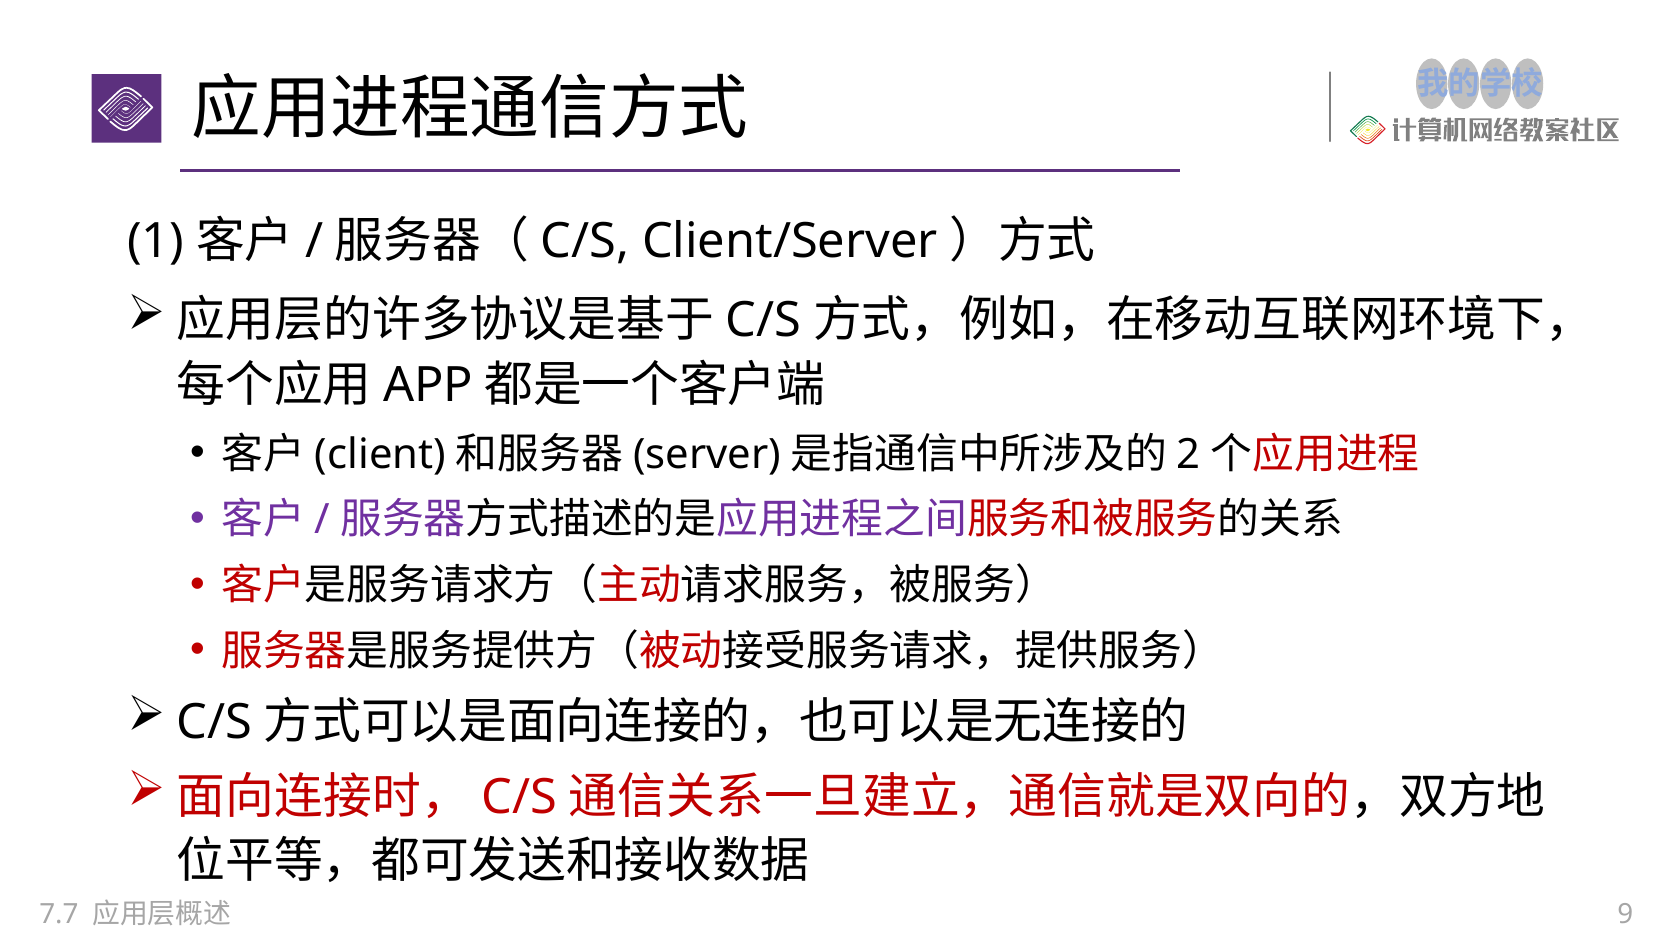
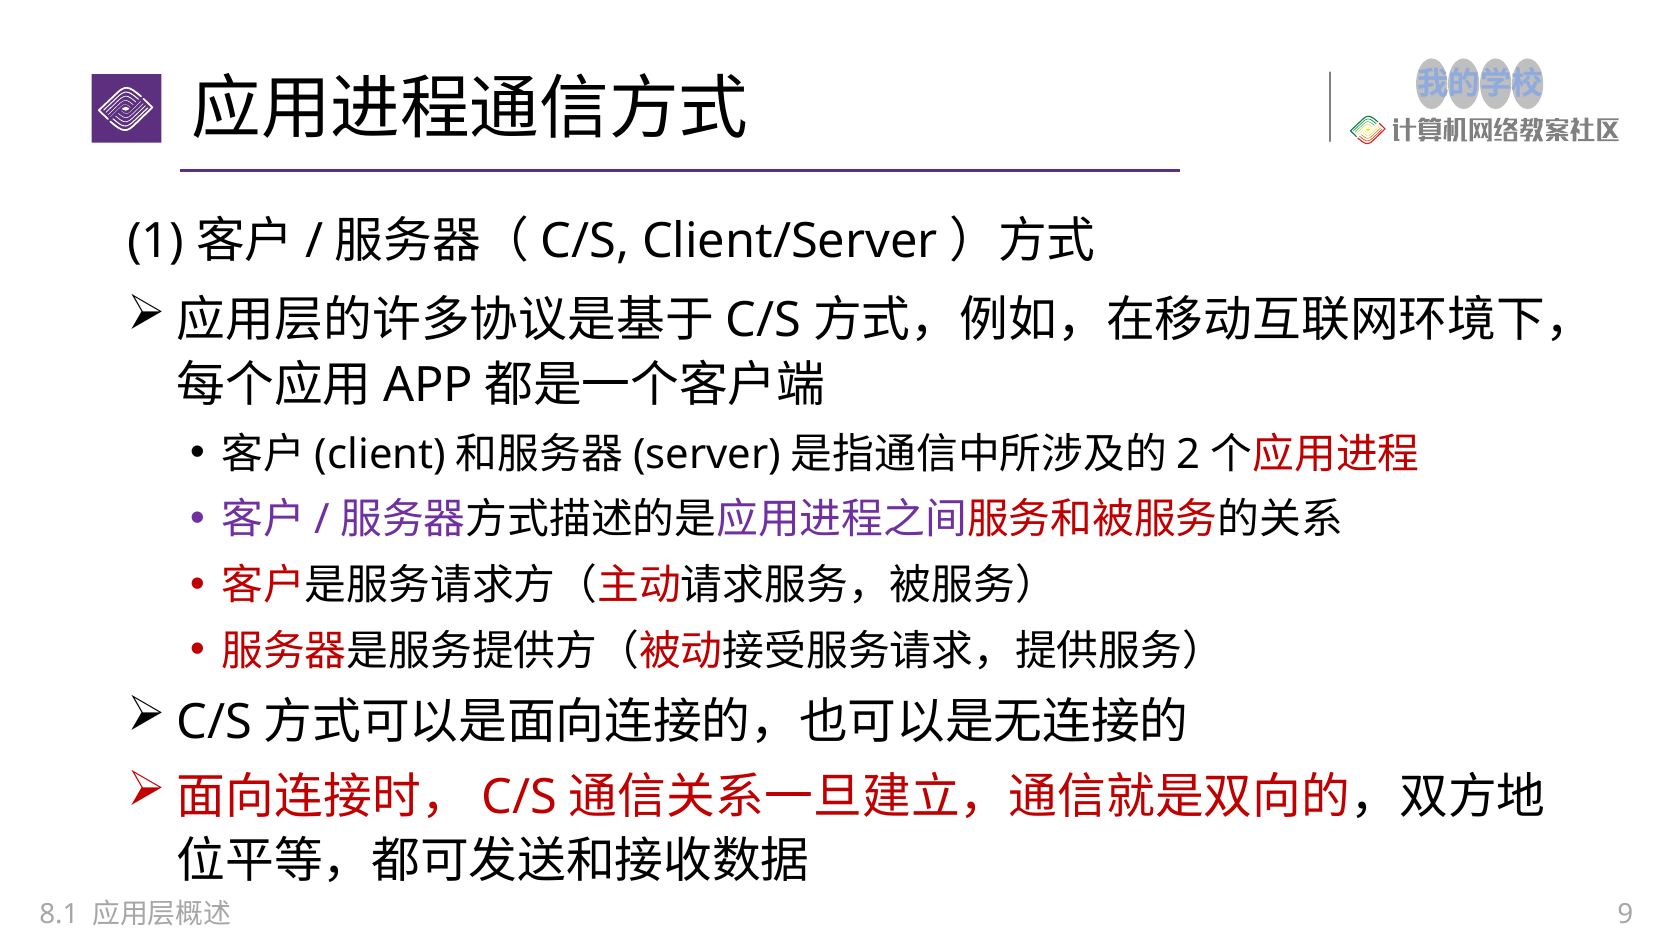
7.7: 7.7 -> 8.1 (59, 914)
